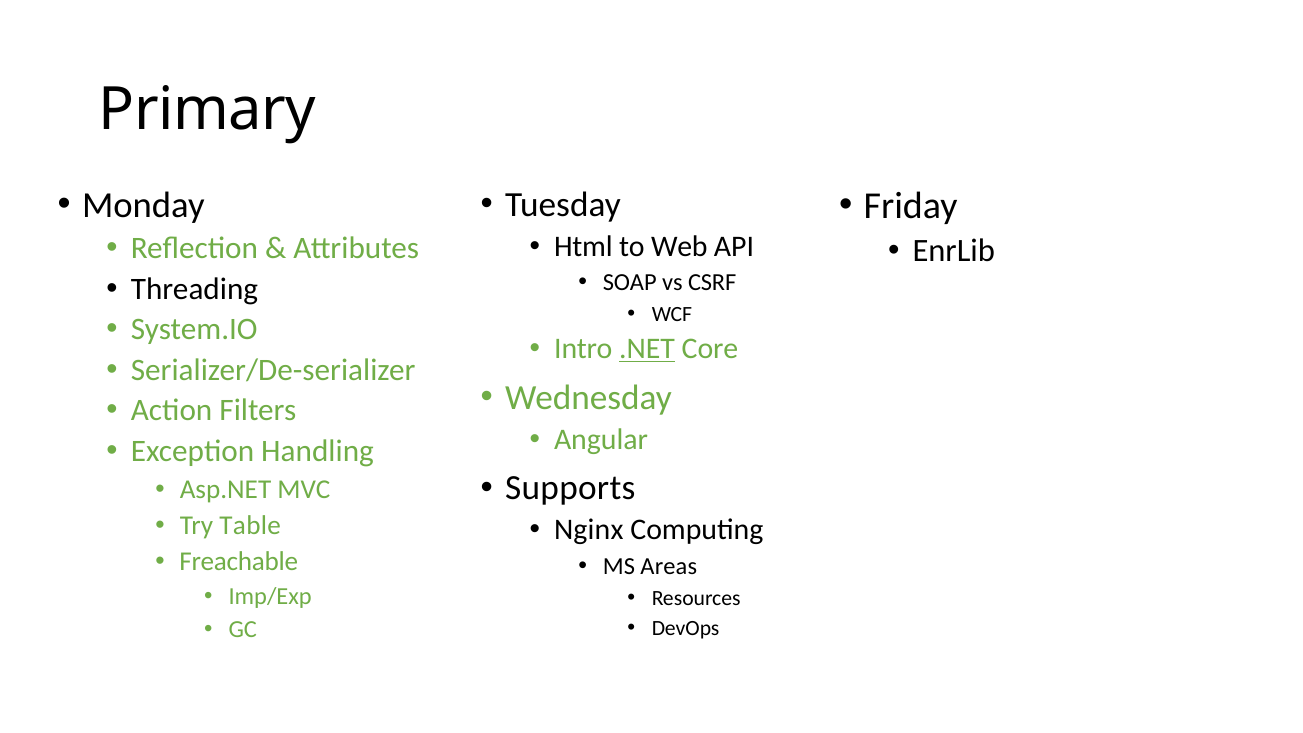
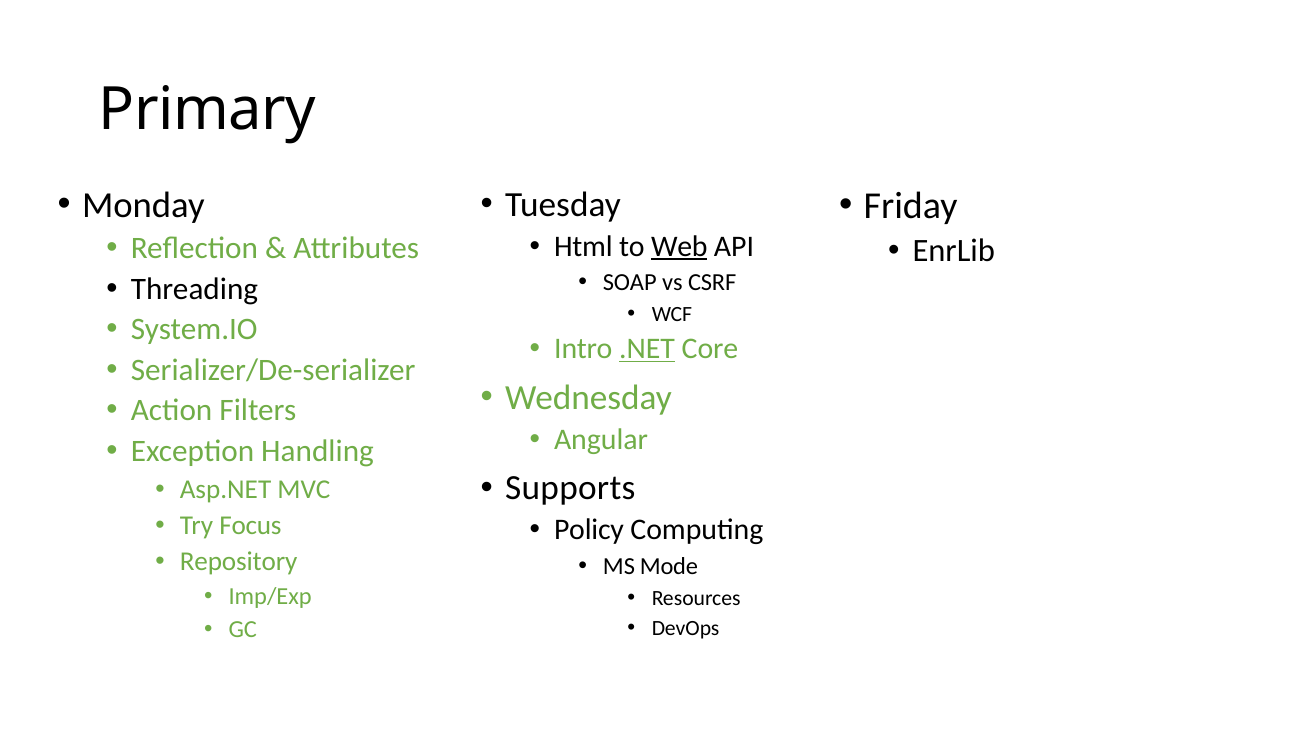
Web underline: none -> present (679, 246)
Table: Table -> Focus (250, 525)
Nginx: Nginx -> Policy (589, 530)
Freachable: Freachable -> Repository (239, 561)
Areas: Areas -> Mode (669, 566)
